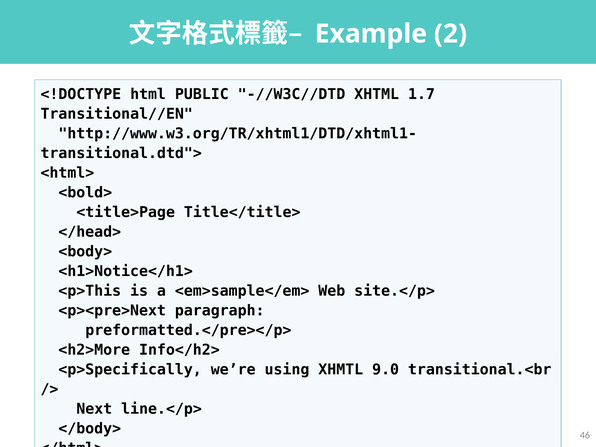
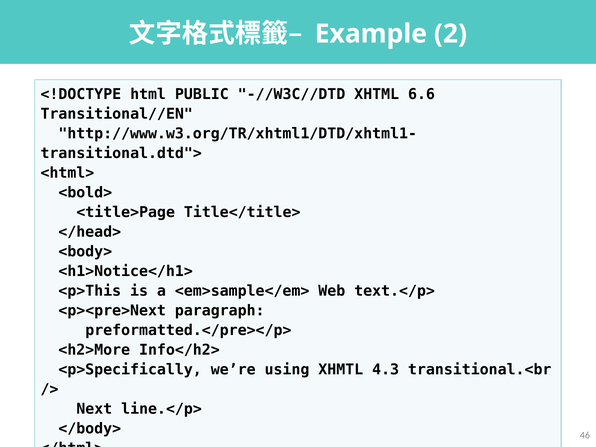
1.7: 1.7 -> 6.6 (422, 94)
site.</p>: site.</p> -> text.</p> (395, 291)
9.0: 9.0 -> 4.3 (386, 370)
